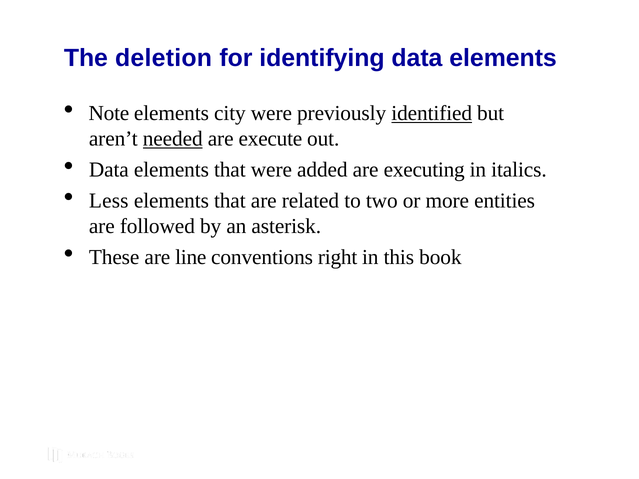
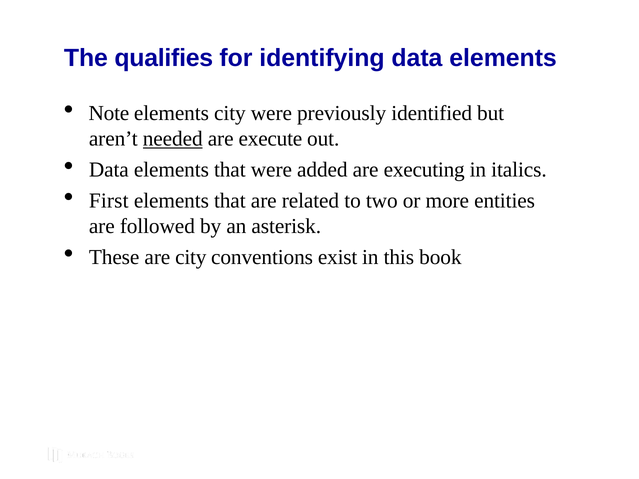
deletion: deletion -> qualifies (164, 58)
identified underline: present -> none (432, 113)
Less: Less -> First (109, 201)
are line: line -> city (191, 257)
right: right -> exist (338, 257)
